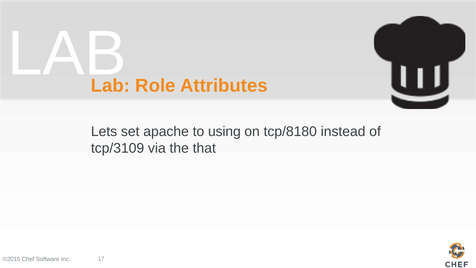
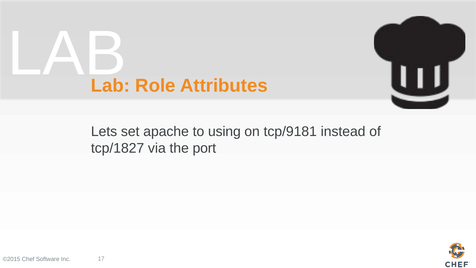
tcp/8180: tcp/8180 -> tcp/9181 (290, 131)
tcp/3109: tcp/3109 -> tcp/1827 (118, 148)
that: that -> port (204, 148)
